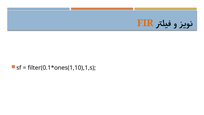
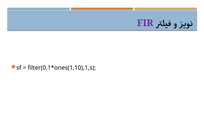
FIR colour: orange -> purple (145, 23)
